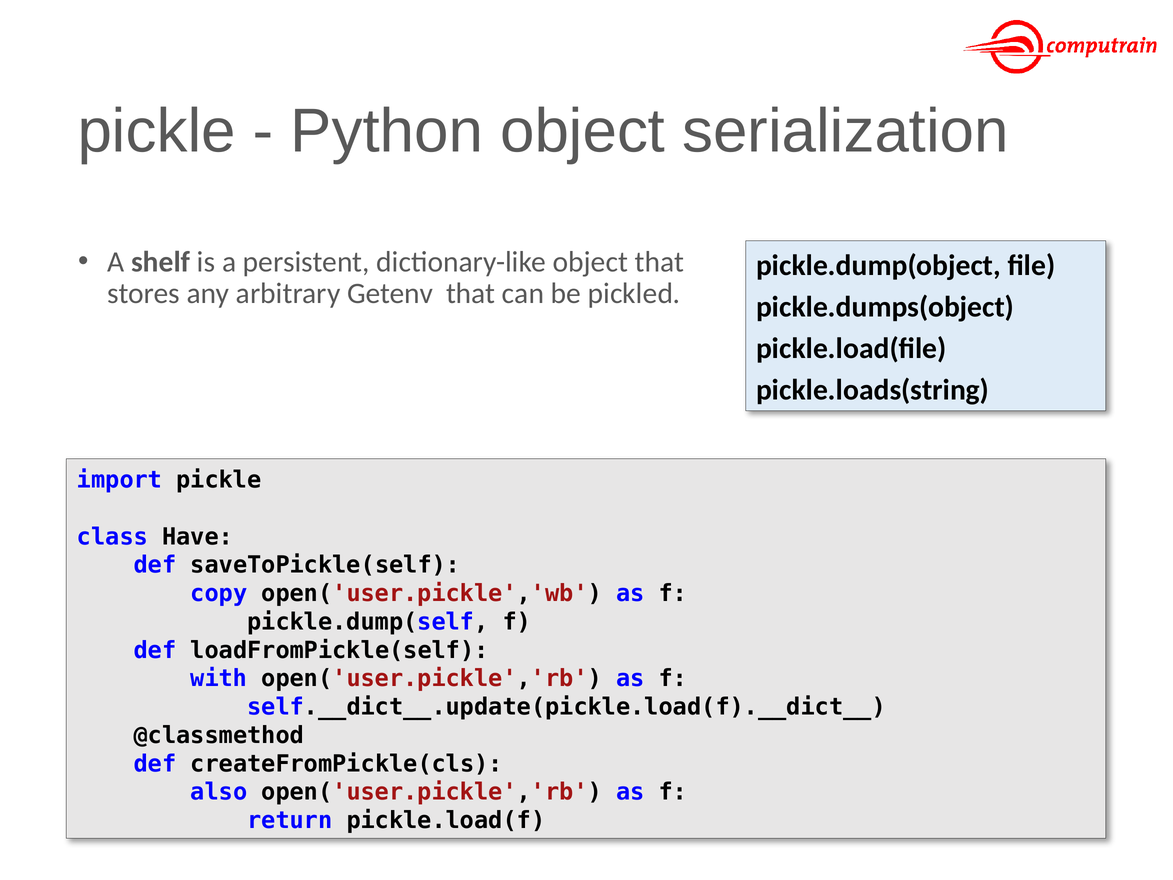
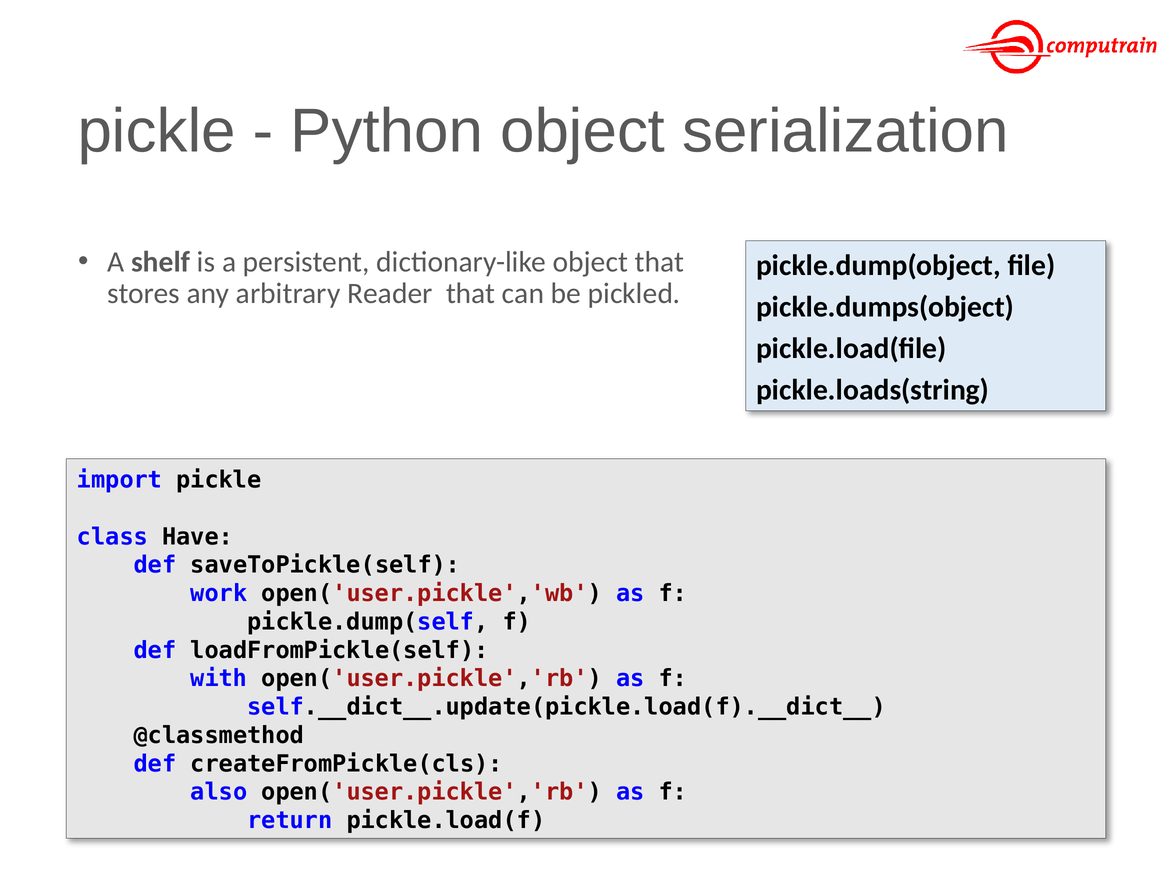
Getenv: Getenv -> Reader (390, 294)
copy: copy -> work (219, 593)
